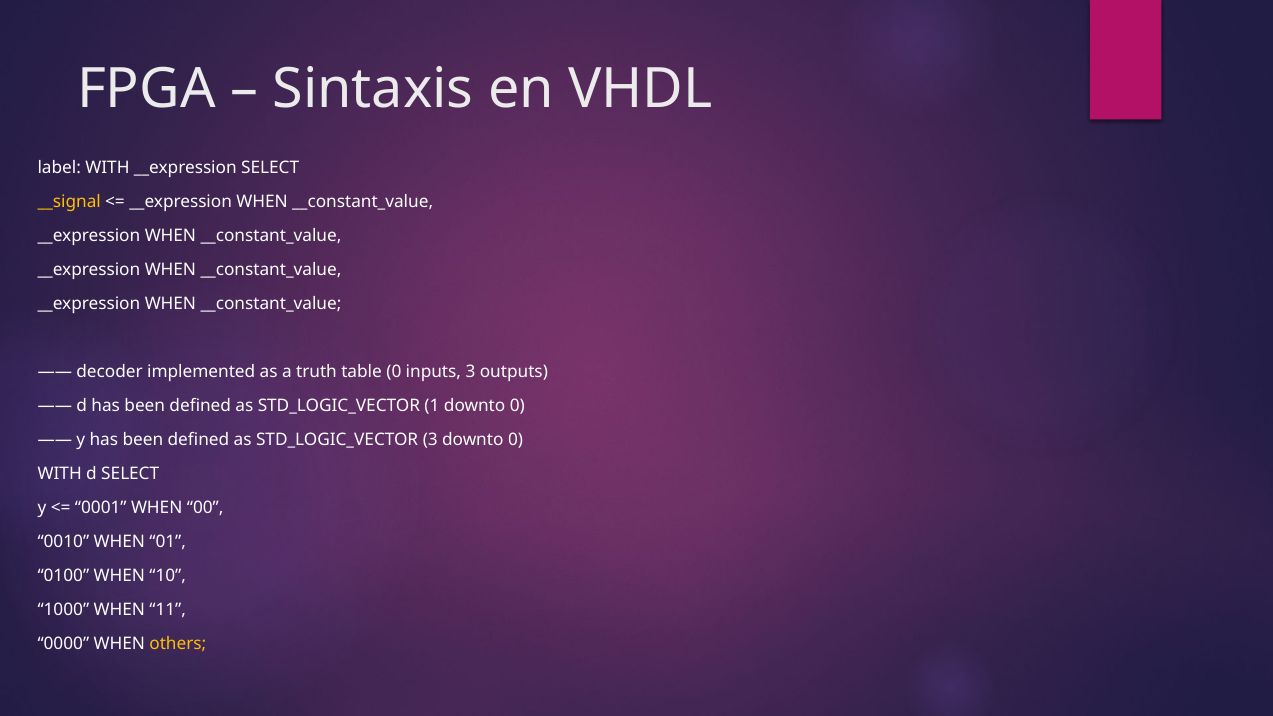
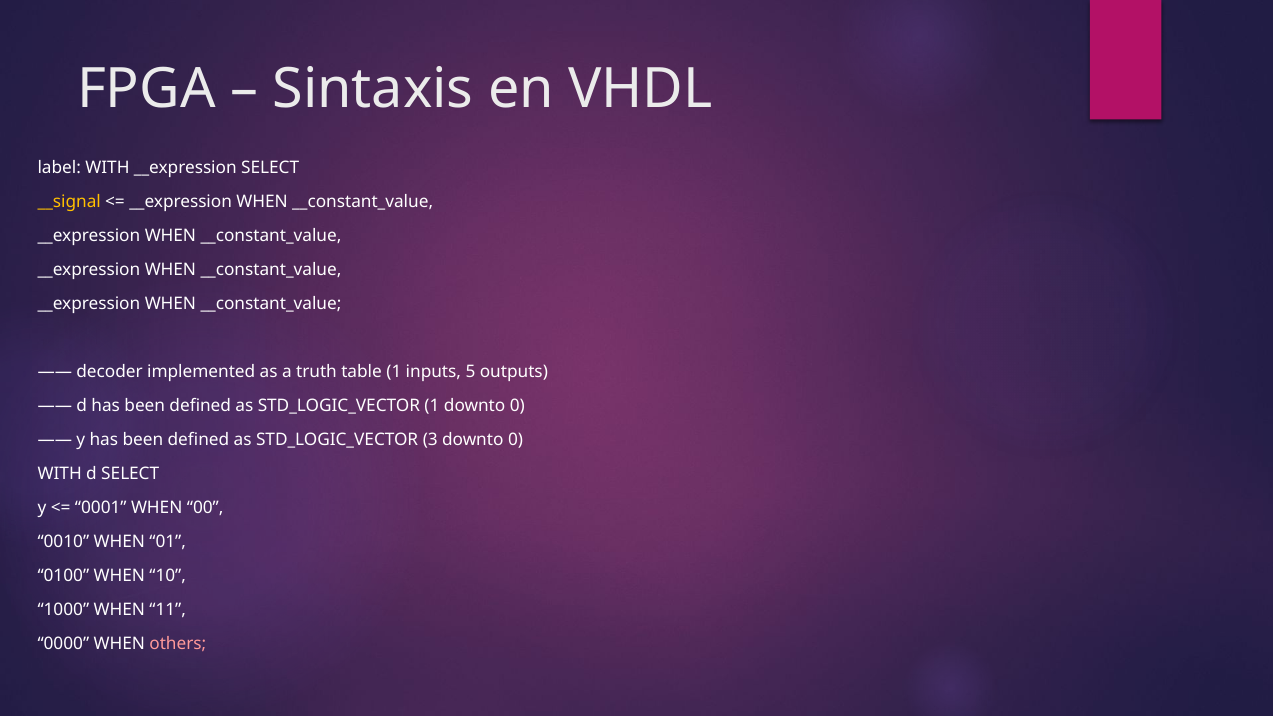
table 0: 0 -> 1 (394, 372)
inputs 3: 3 -> 5 (470, 372)
others colour: yellow -> pink (178, 644)
